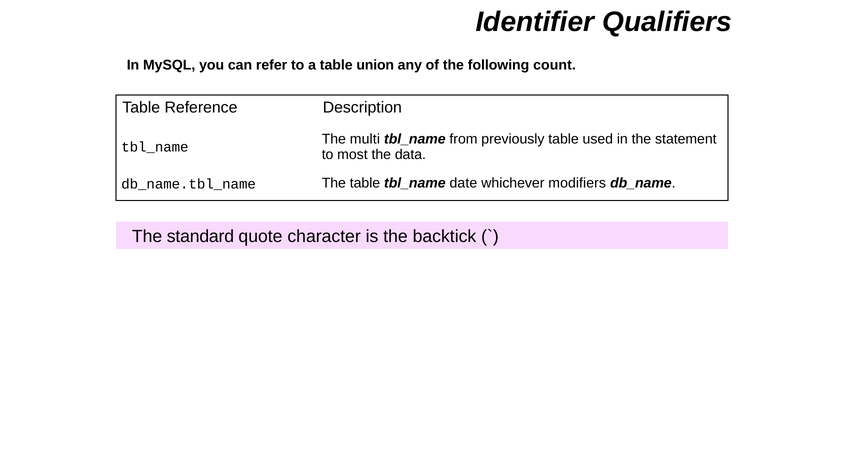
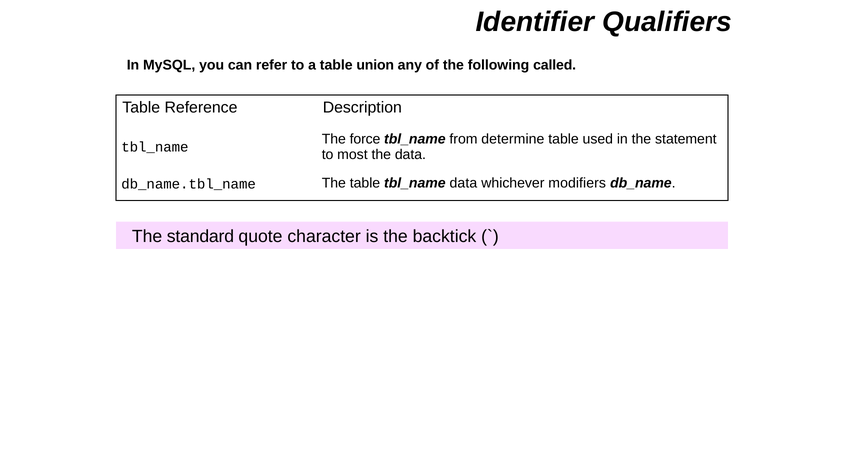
count: count -> called (555, 65)
multi: multi -> force (365, 139)
previously: previously -> determine (513, 139)
date: date -> data (463, 183)
